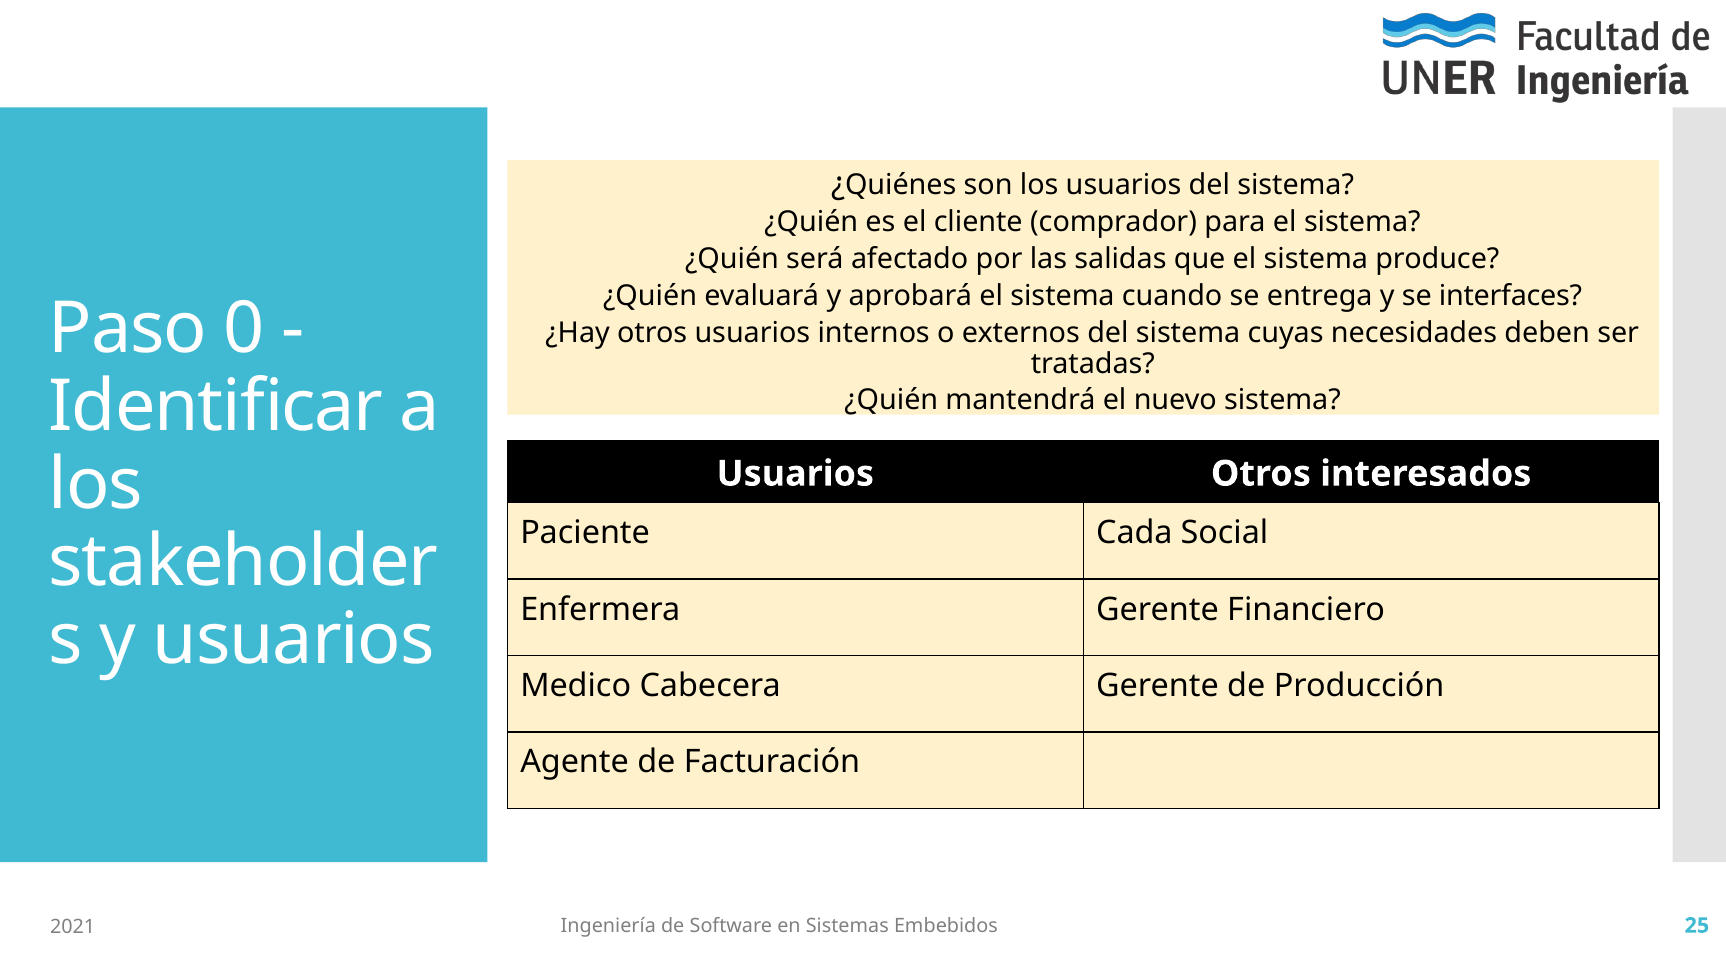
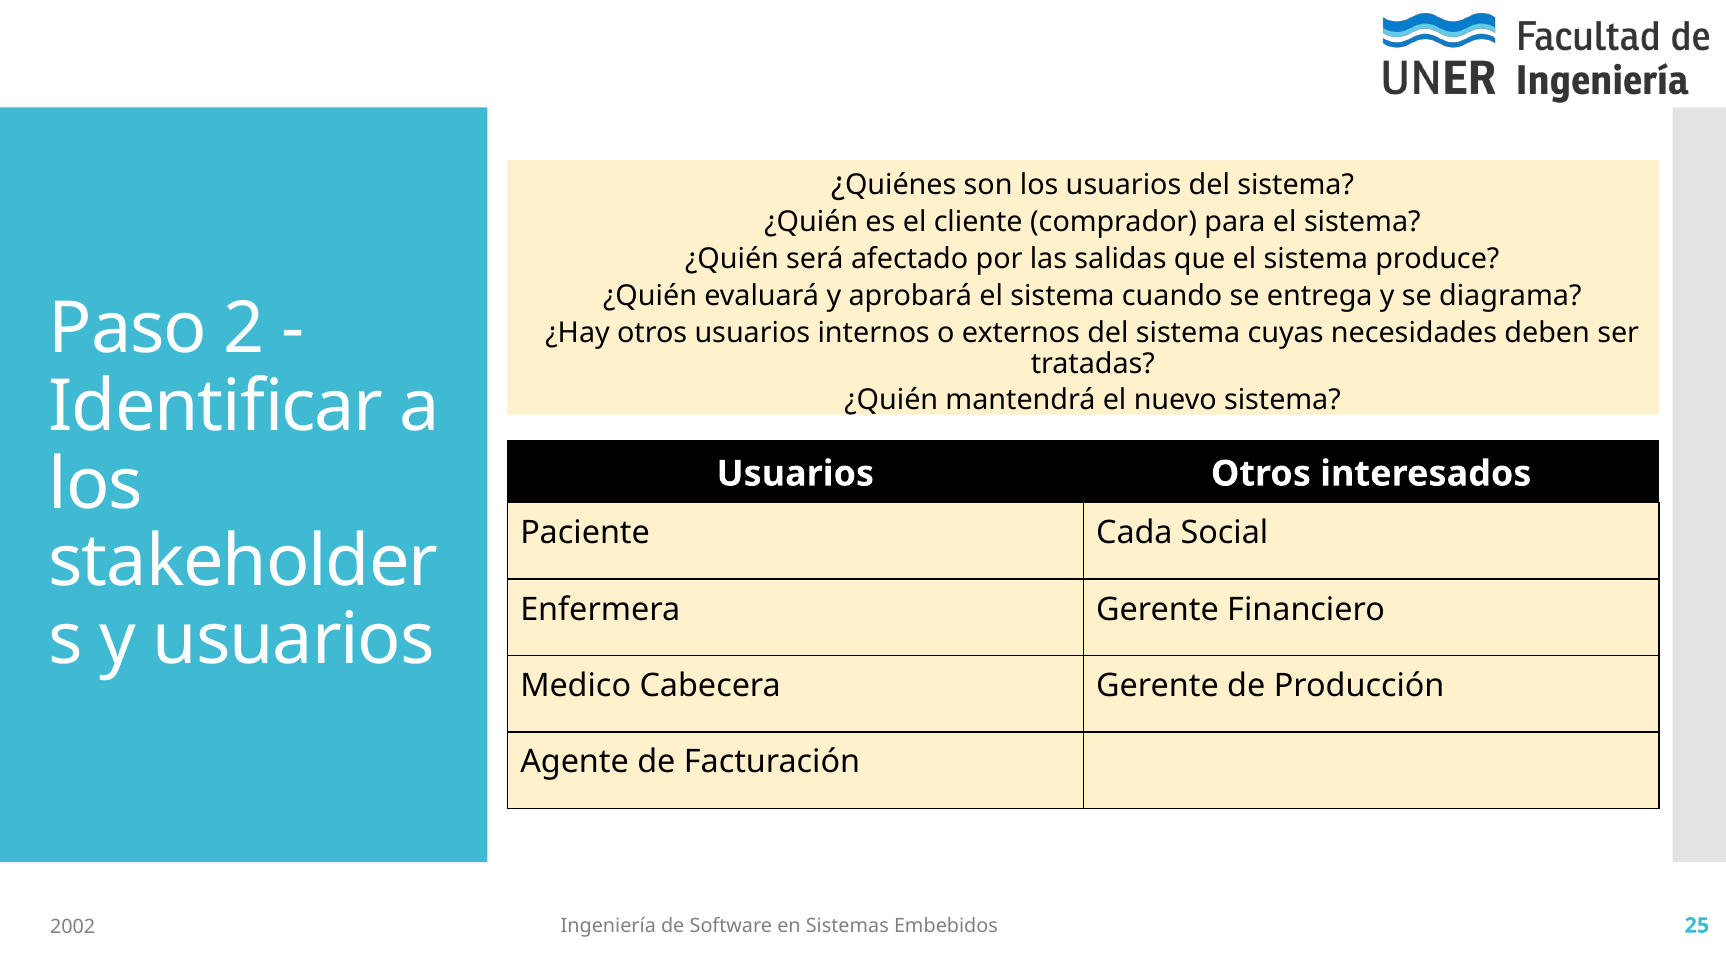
interfaces: interfaces -> diagrama (1510, 296)
0: 0 -> 2 (244, 329)
2021: 2021 -> 2002 (73, 927)
